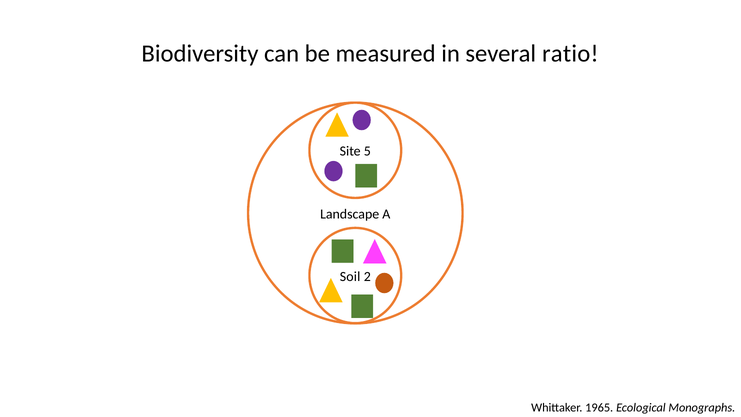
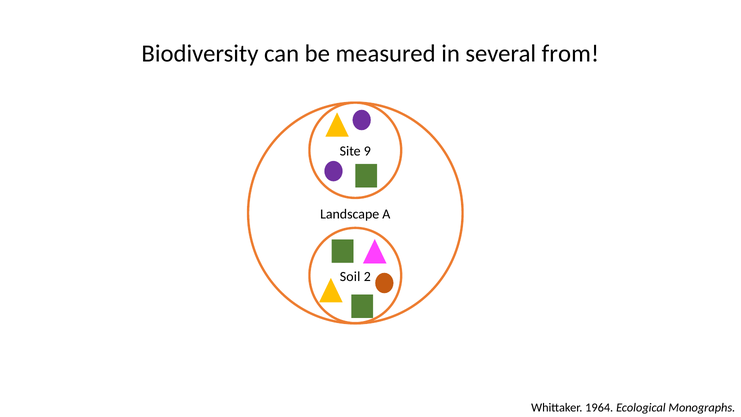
ratio: ratio -> from (570, 54)
5: 5 -> 9 (367, 151)
1965: 1965 -> 1964 (599, 407)
